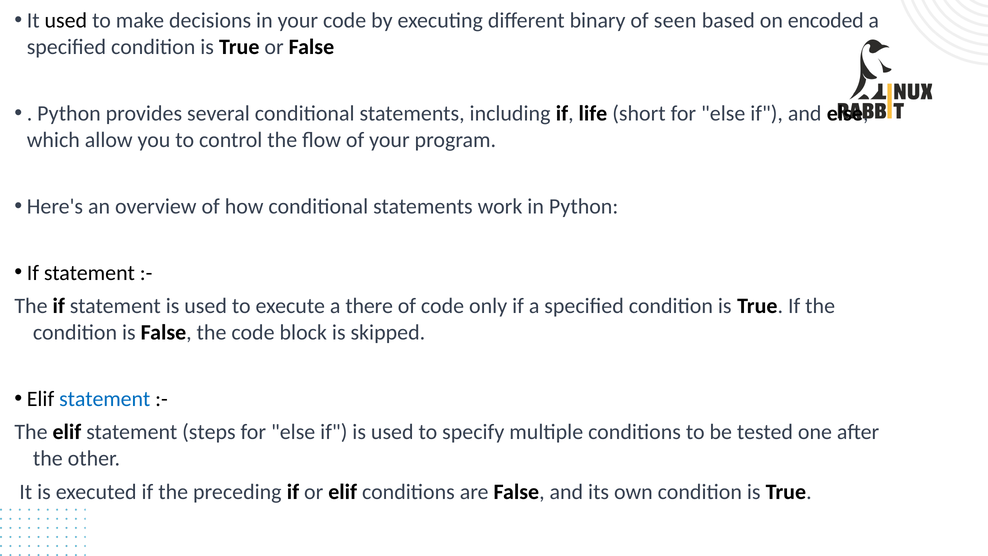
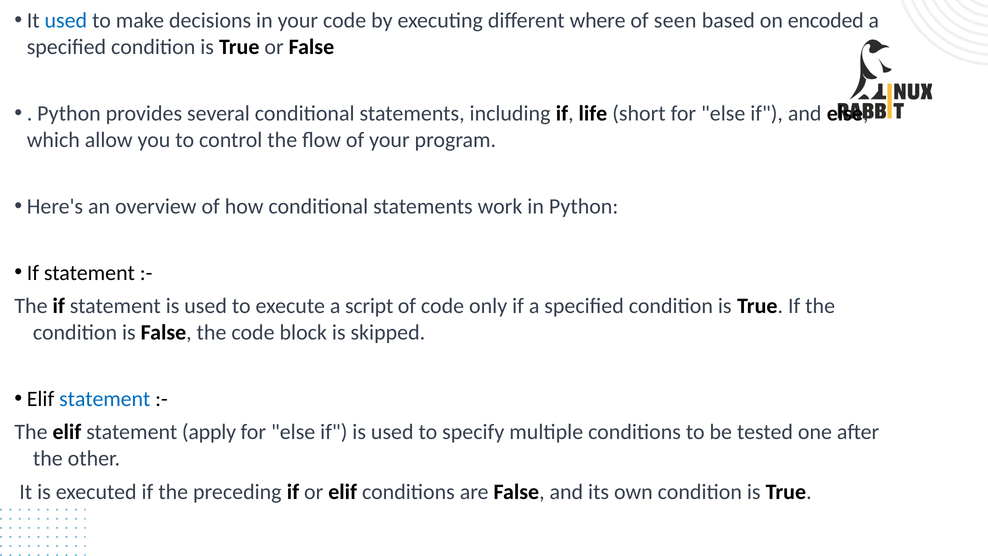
used colour: black -> blue (66, 21)
binary: binary -> where (598, 21)
there: there -> script (369, 306)
steps: steps -> apply (209, 432)
